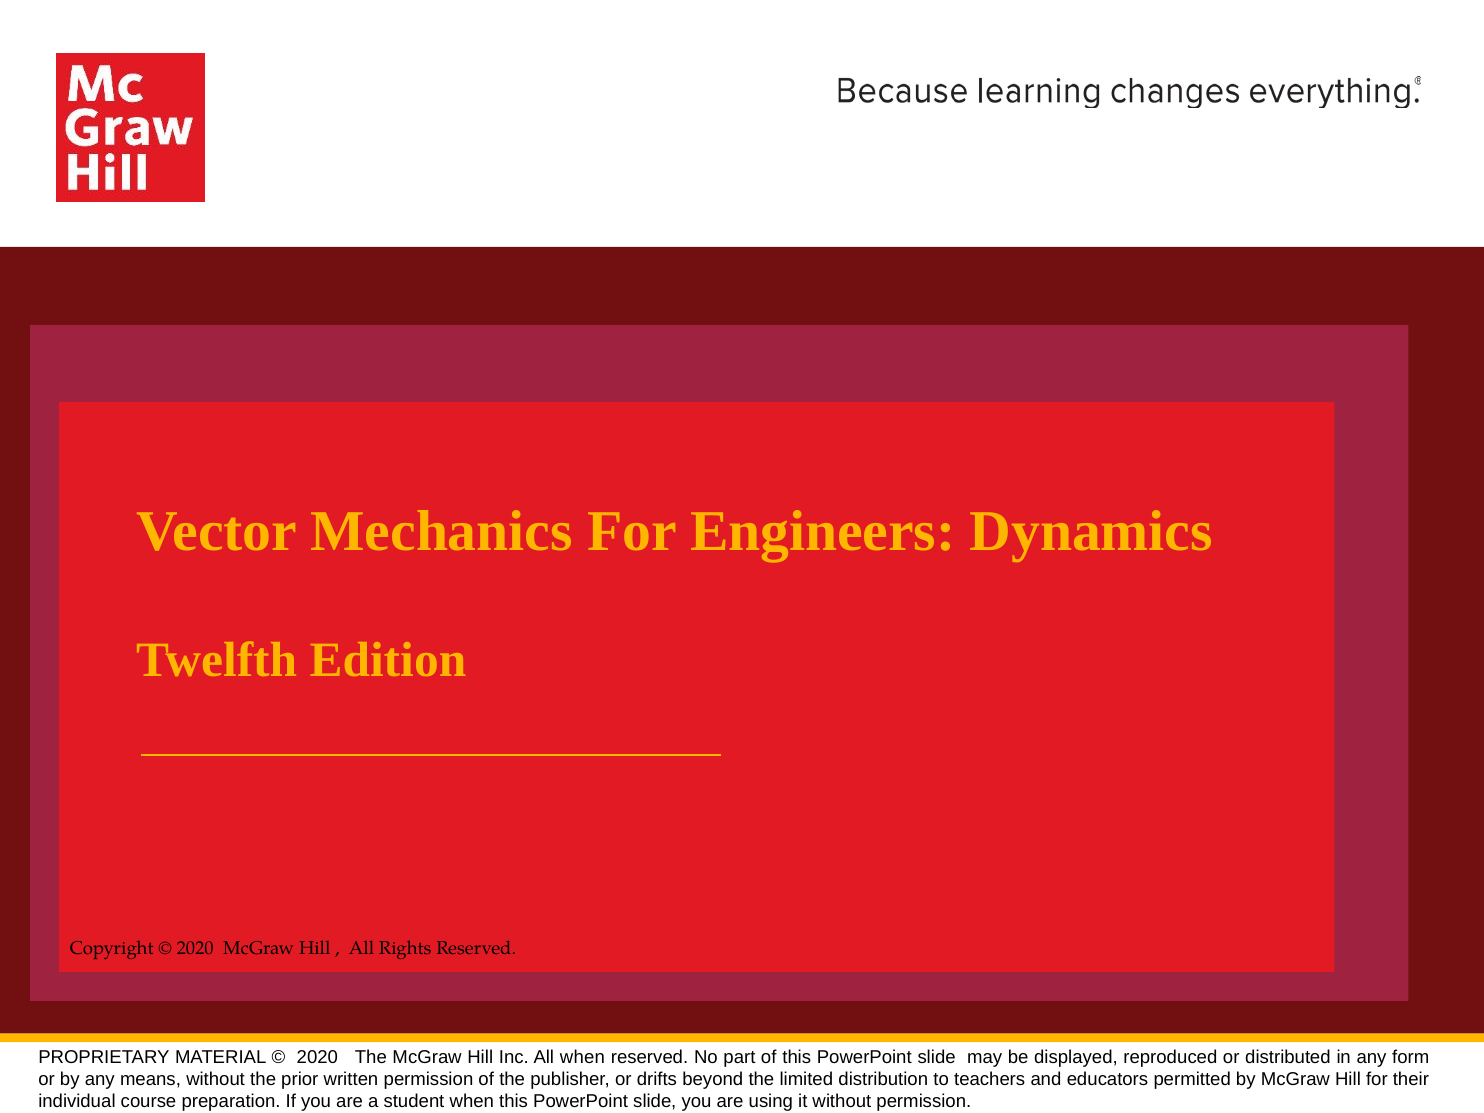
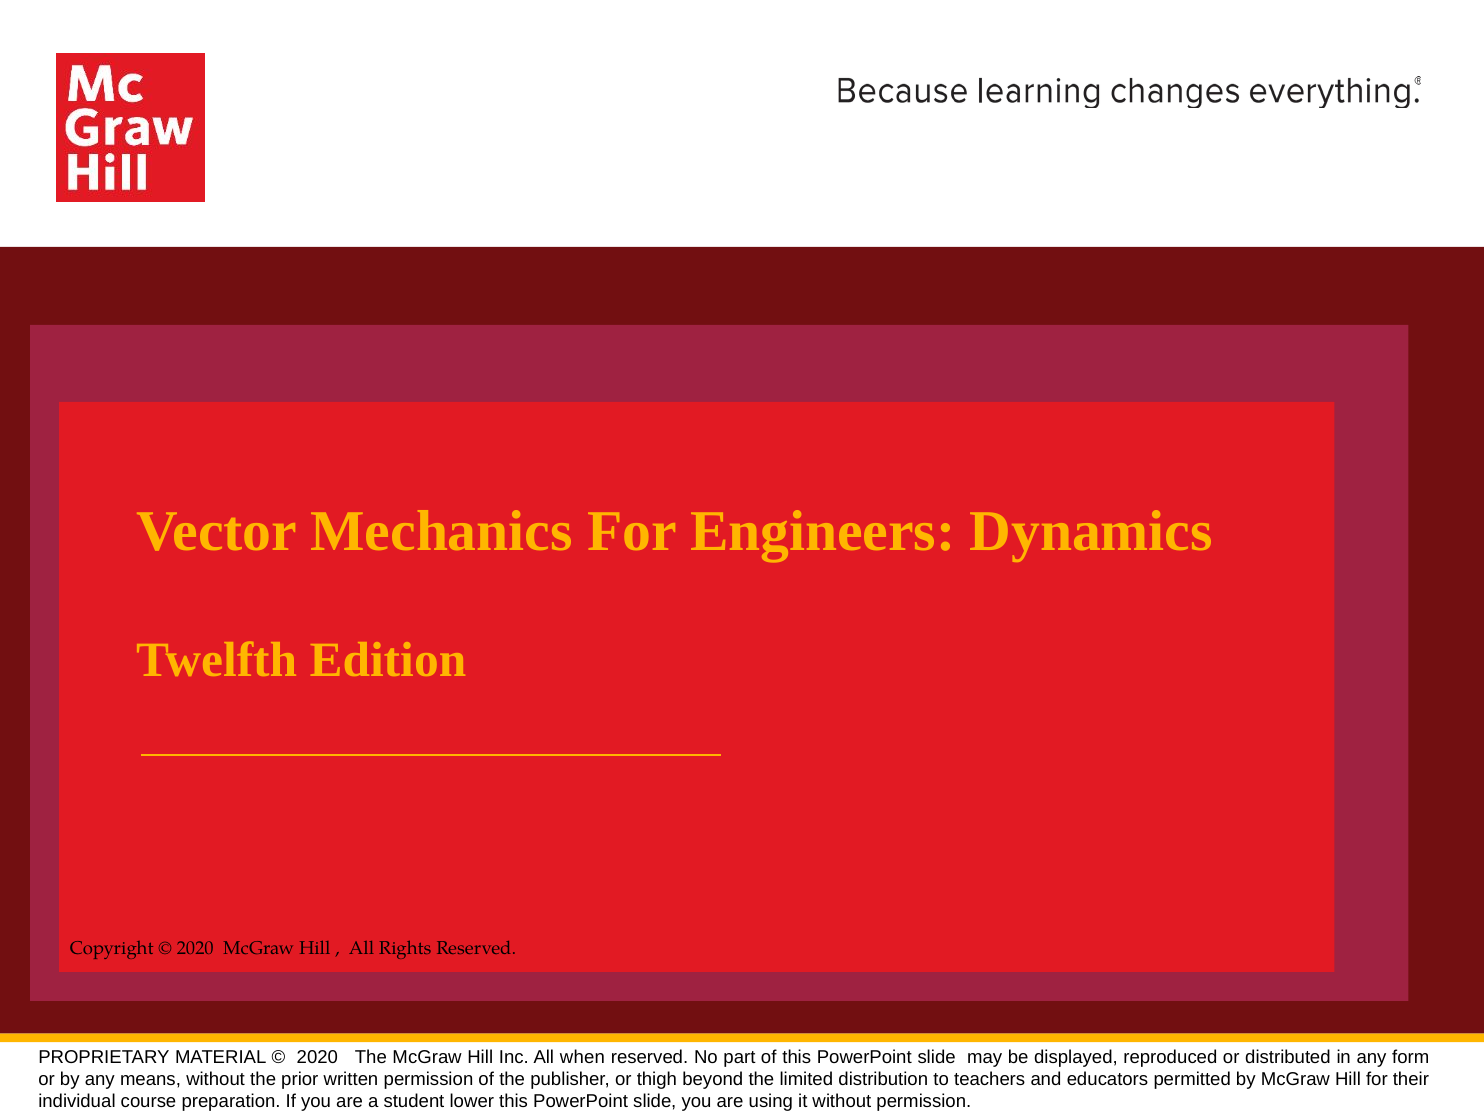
drifts: drifts -> thigh (657, 1079)
student when: when -> lower (472, 1102)
